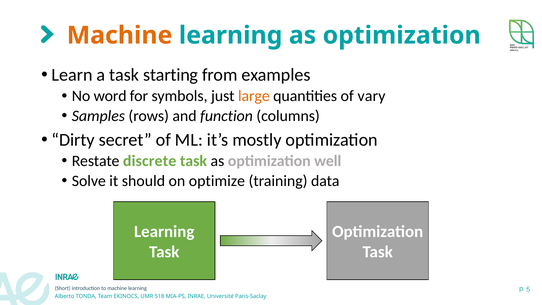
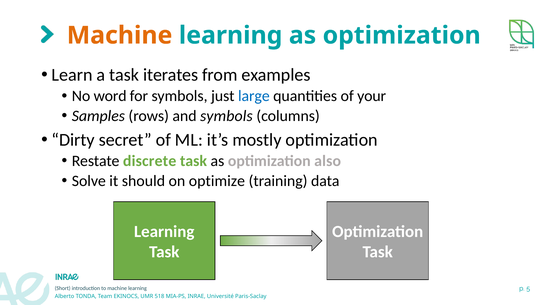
starting: starting -> iterates (171, 75)
large colour: orange -> blue (254, 96)
vary: vary -> your (372, 96)
and function: function -> symbols (226, 116)
well: well -> also (328, 161)
